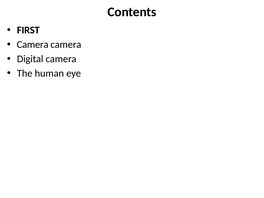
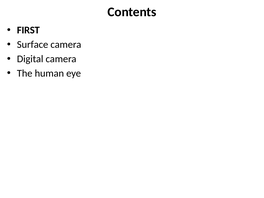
Camera: Camera -> Surface (33, 45)
